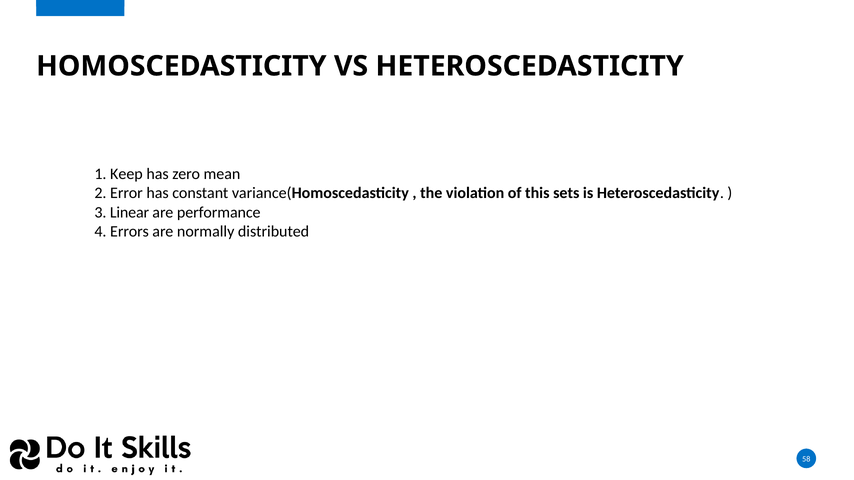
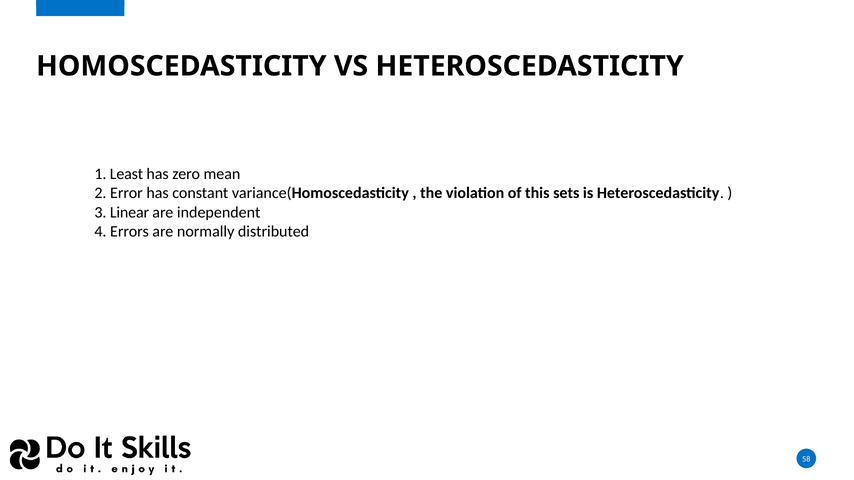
Keep: Keep -> Least (127, 174)
performance: performance -> independent (219, 212)
